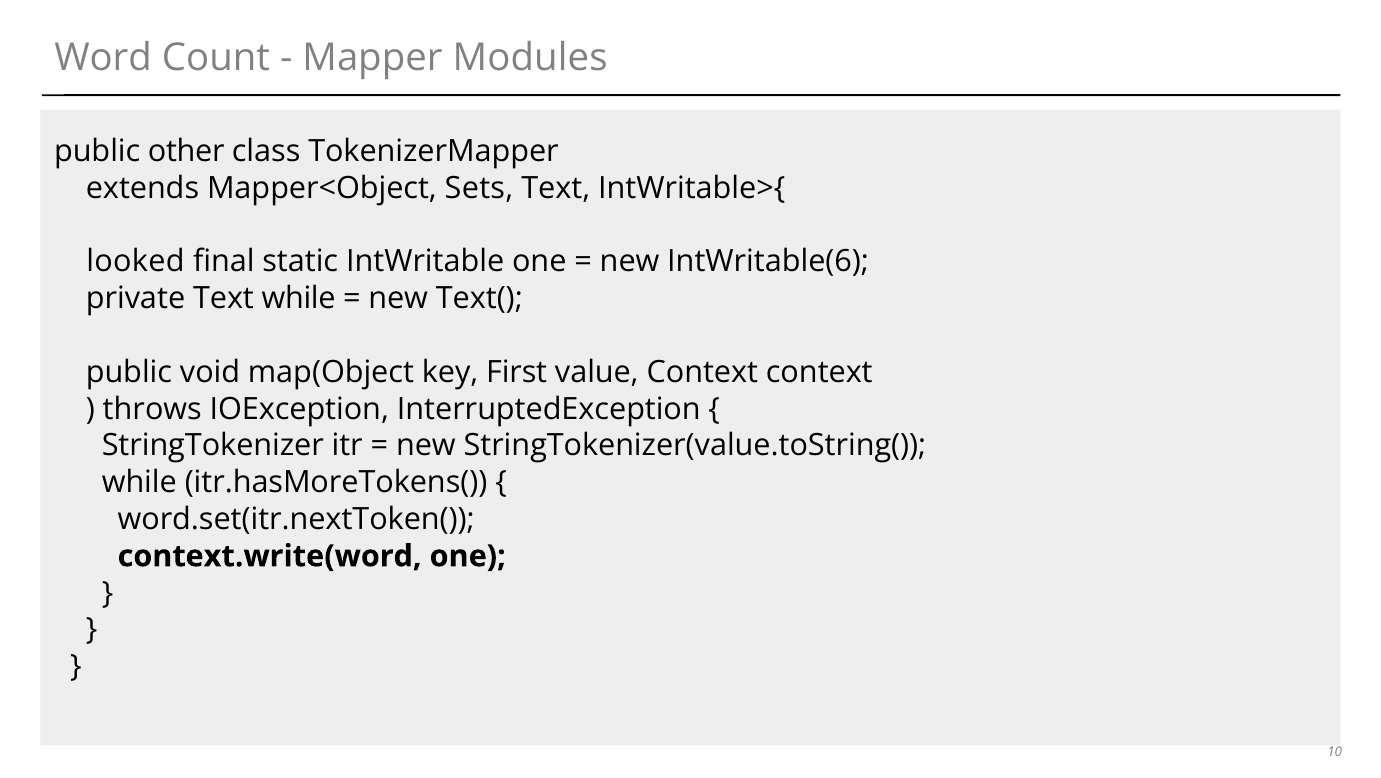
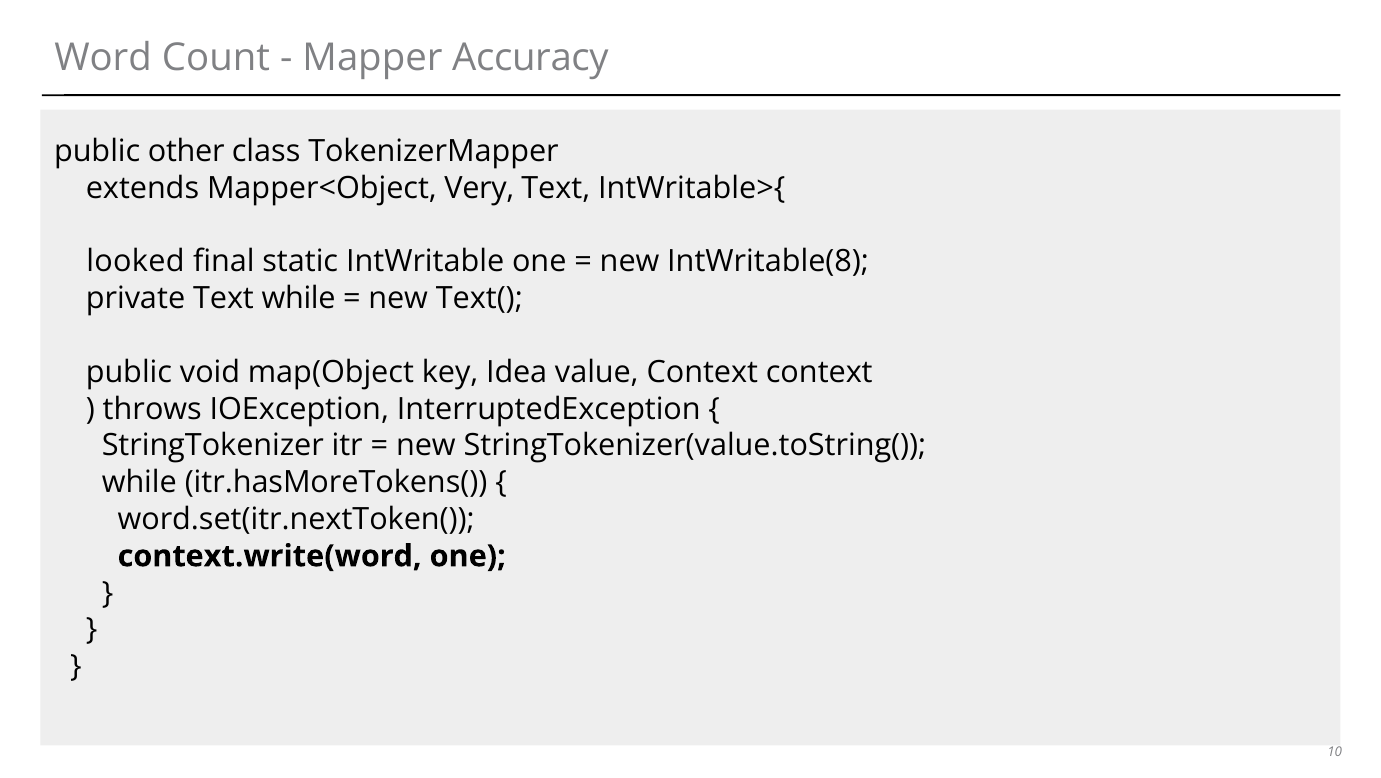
Modules: Modules -> Accuracy (530, 58)
Sets: Sets -> Very (479, 188)
IntWritable(6: IntWritable(6 -> IntWritable(8 (768, 261)
First: First -> Idea (517, 372)
